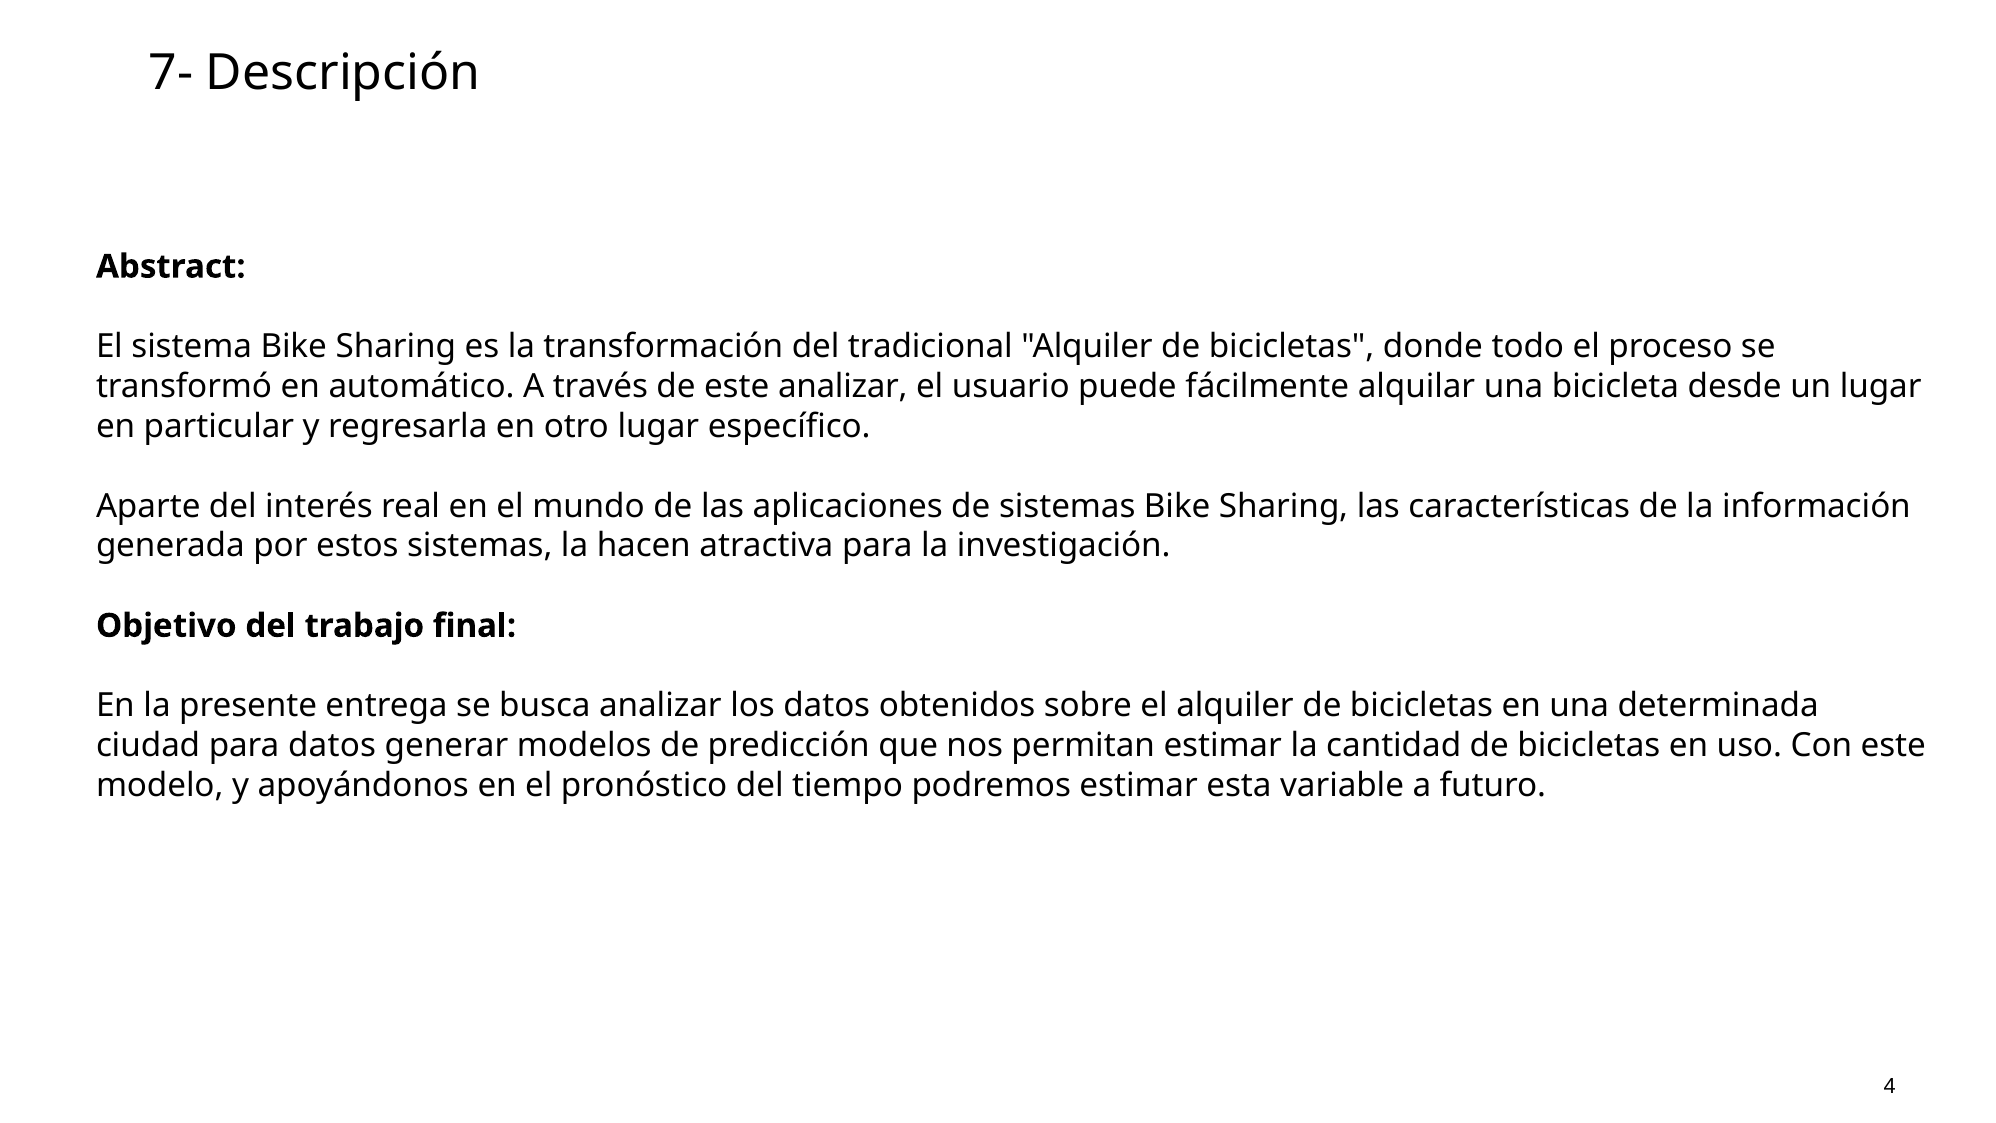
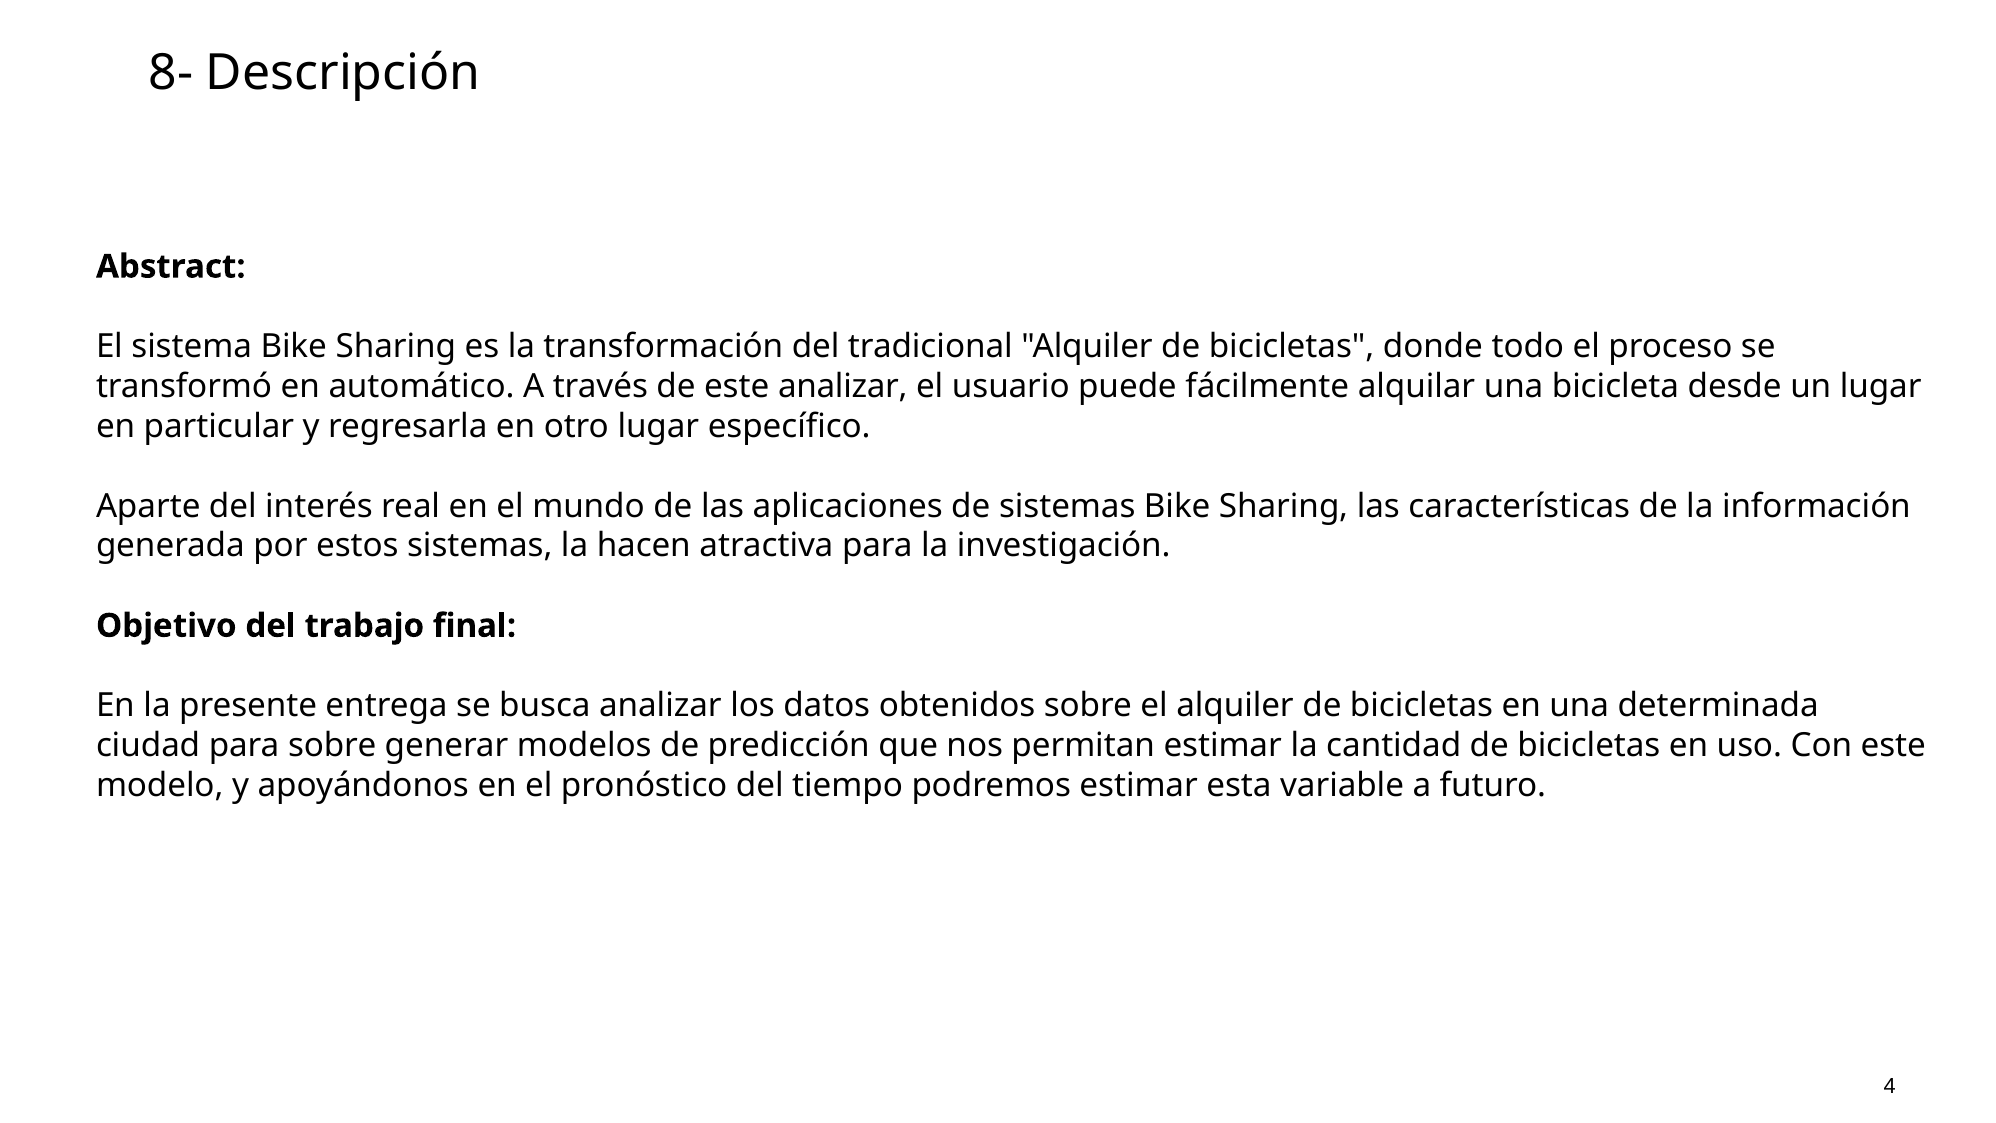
7-: 7- -> 8- (171, 73)
para datos: datos -> sobre (332, 745)
